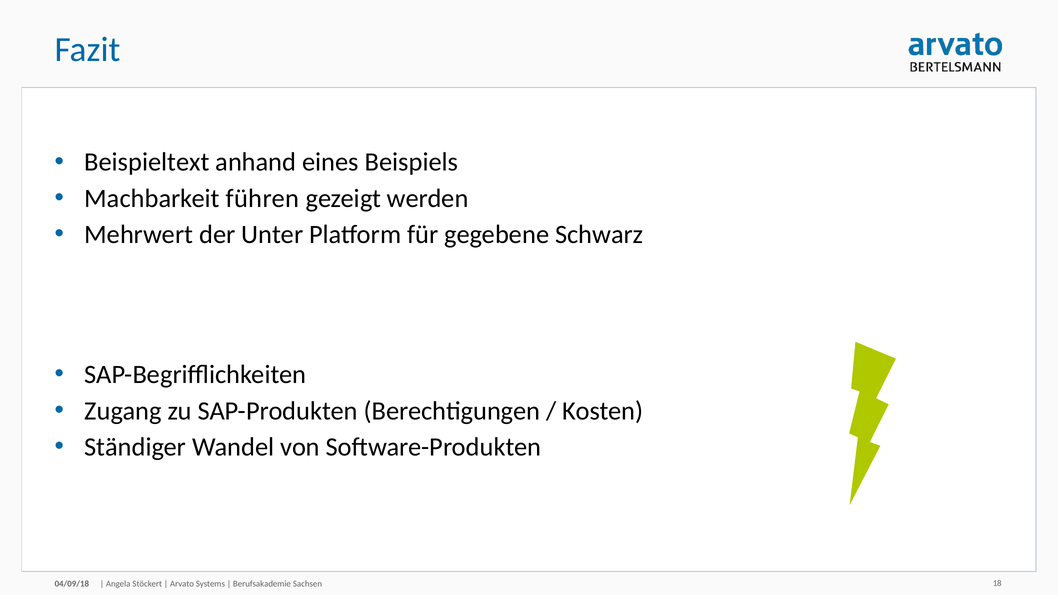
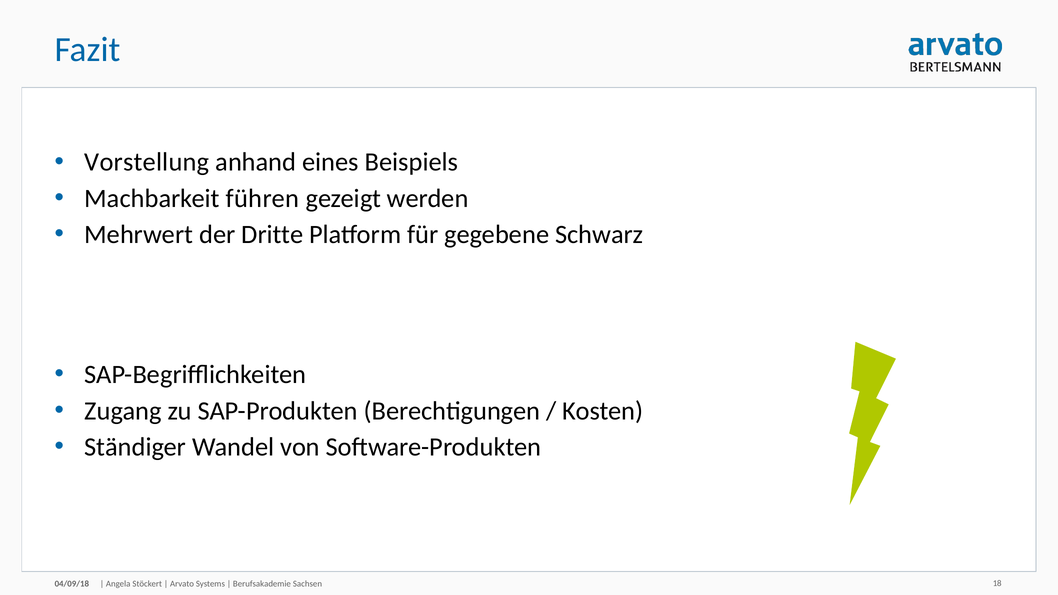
Beispieltext: Beispieltext -> Vorstellung (147, 162)
Unter: Unter -> Dritte (272, 235)
